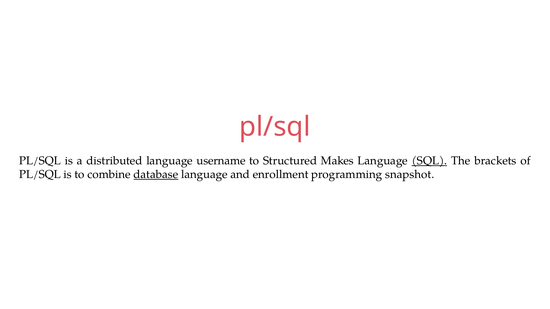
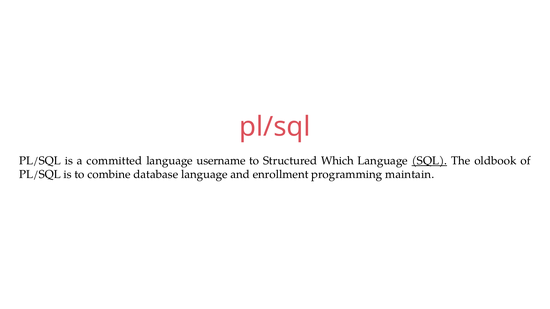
distributed: distributed -> committed (114, 161)
Makes: Makes -> Which (337, 161)
brackets: brackets -> oldbook (495, 161)
database underline: present -> none (156, 175)
snapshot: snapshot -> maintain (410, 175)
